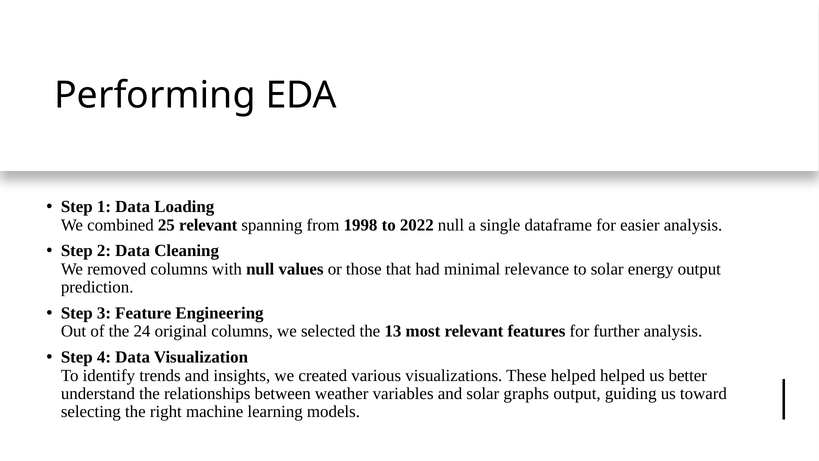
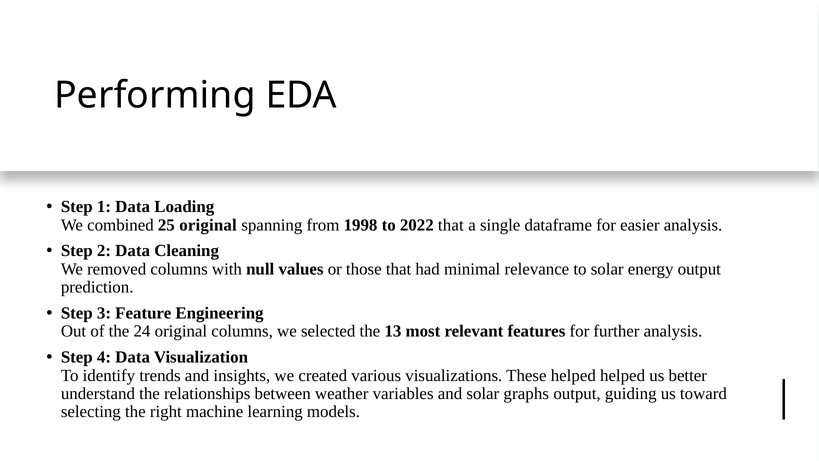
25 relevant: relevant -> original (208, 225)
2022 null: null -> that (451, 225)
